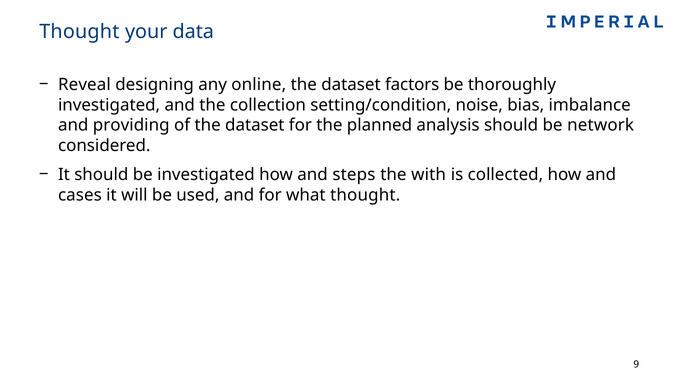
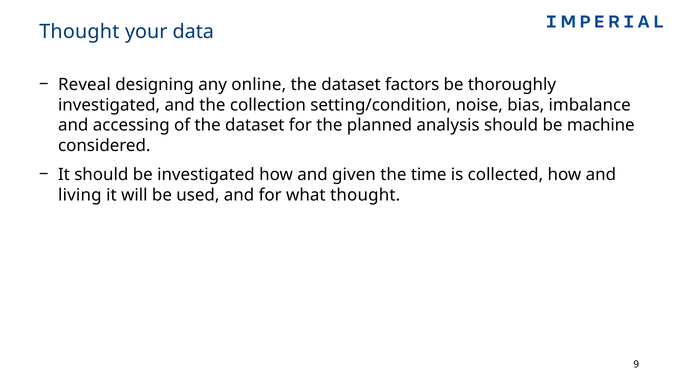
providing: providing -> accessing (131, 125)
network: network -> machine (601, 125)
steps: steps -> given (354, 174)
with: with -> time (429, 174)
cases: cases -> living (80, 195)
